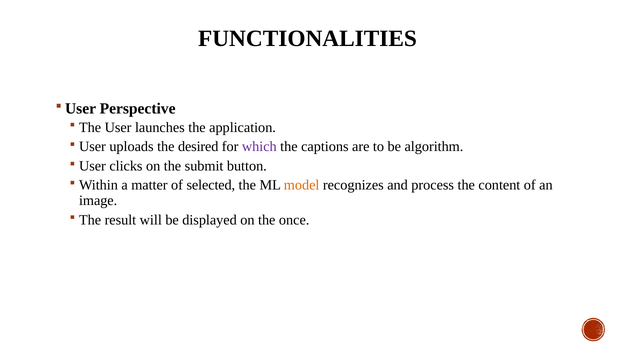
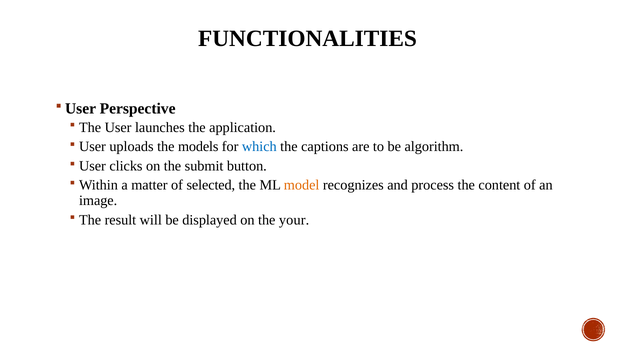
desired: desired -> models (198, 147)
which colour: purple -> blue (259, 147)
once: once -> your (294, 220)
